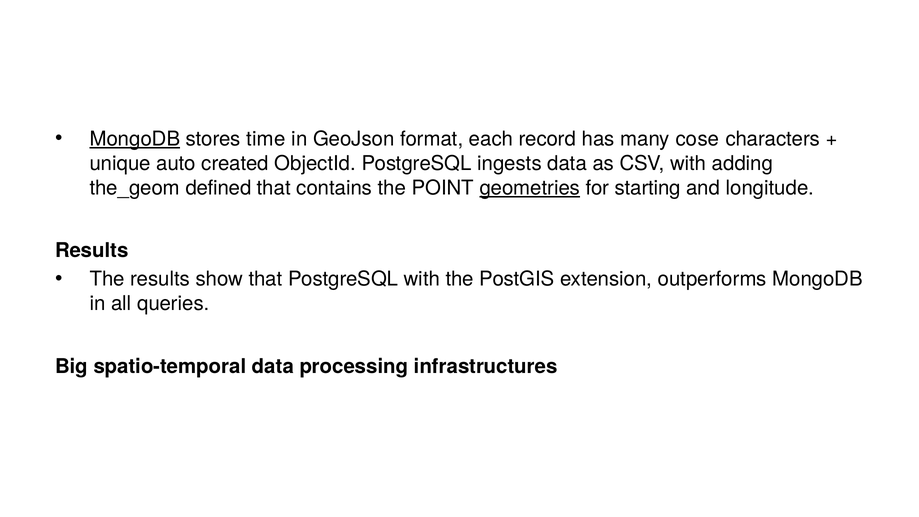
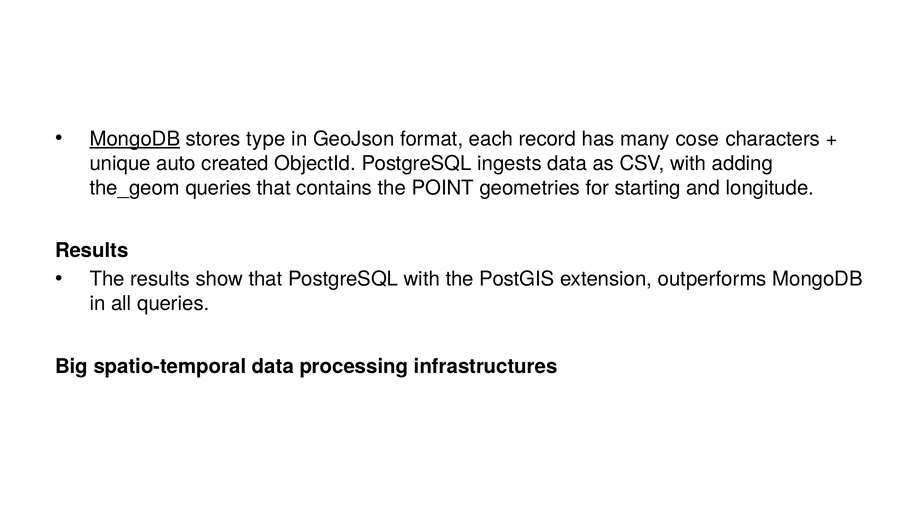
time: time -> type (266, 139)
the_geom defined: defined -> queries (218, 188)
geometries underline: present -> none (530, 188)
